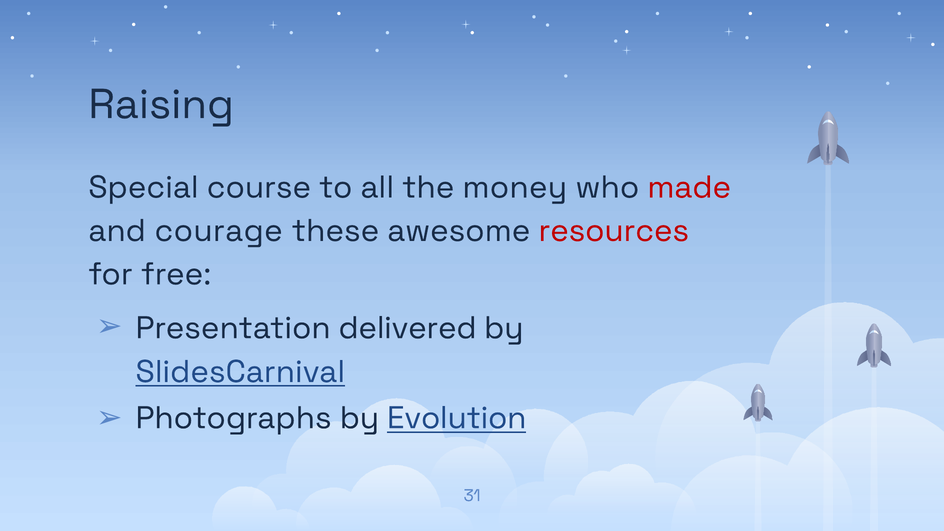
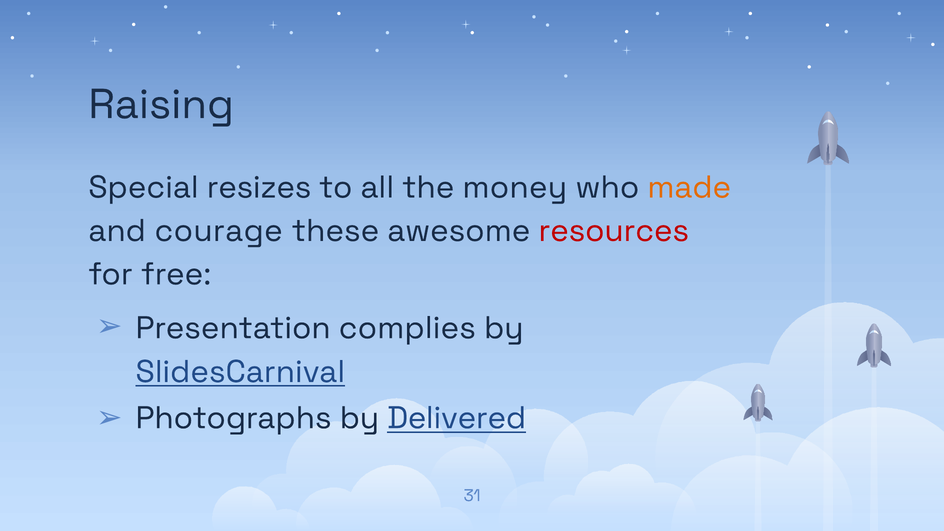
course: course -> resizes (259, 187)
made colour: red -> orange (689, 187)
delivered: delivered -> complies (407, 328)
Evolution: Evolution -> Delivered (457, 418)
